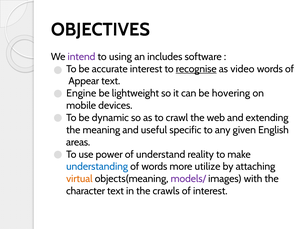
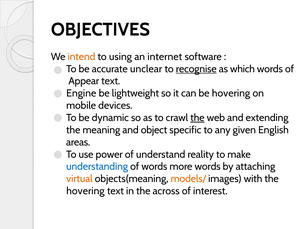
intend colour: purple -> orange (81, 57)
includes: includes -> internet (165, 57)
accurate interest: interest -> unclear (146, 69)
video: video -> which (242, 69)
the underline: none -> present (197, 118)
useful: useful -> object (154, 130)
more utilize: utilize -> words (208, 166)
models/ colour: purple -> orange (188, 179)
character: character -> hovering (85, 191)
crawls: crawls -> across (166, 191)
